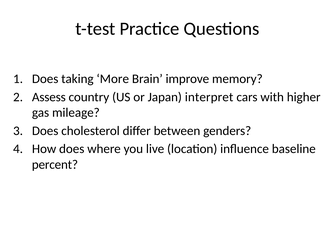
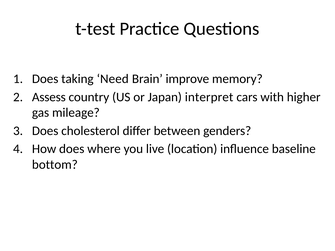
More: More -> Need (113, 79)
percent: percent -> bottom (55, 165)
